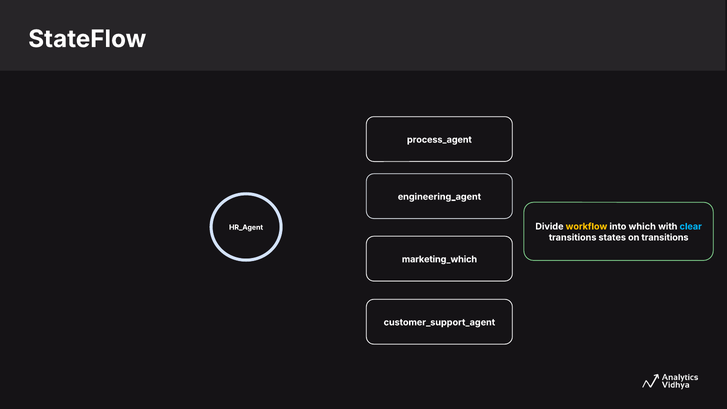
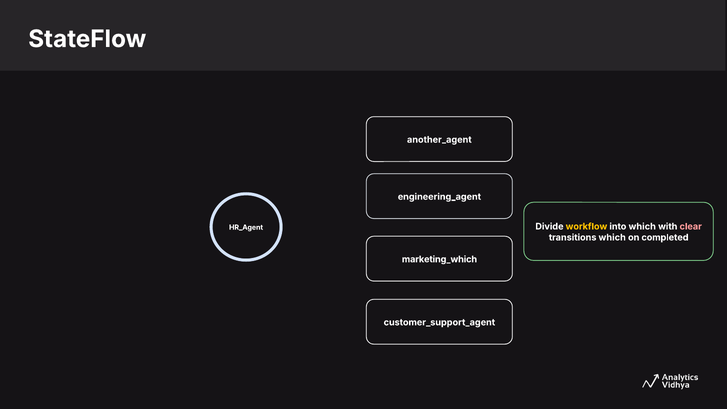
process_agent: process_agent -> another_agent (439, 140)
clear colour: light blue -> pink (691, 226)
transitions states: states -> which (612, 237)
on transitions: transitions -> completed (665, 237)
